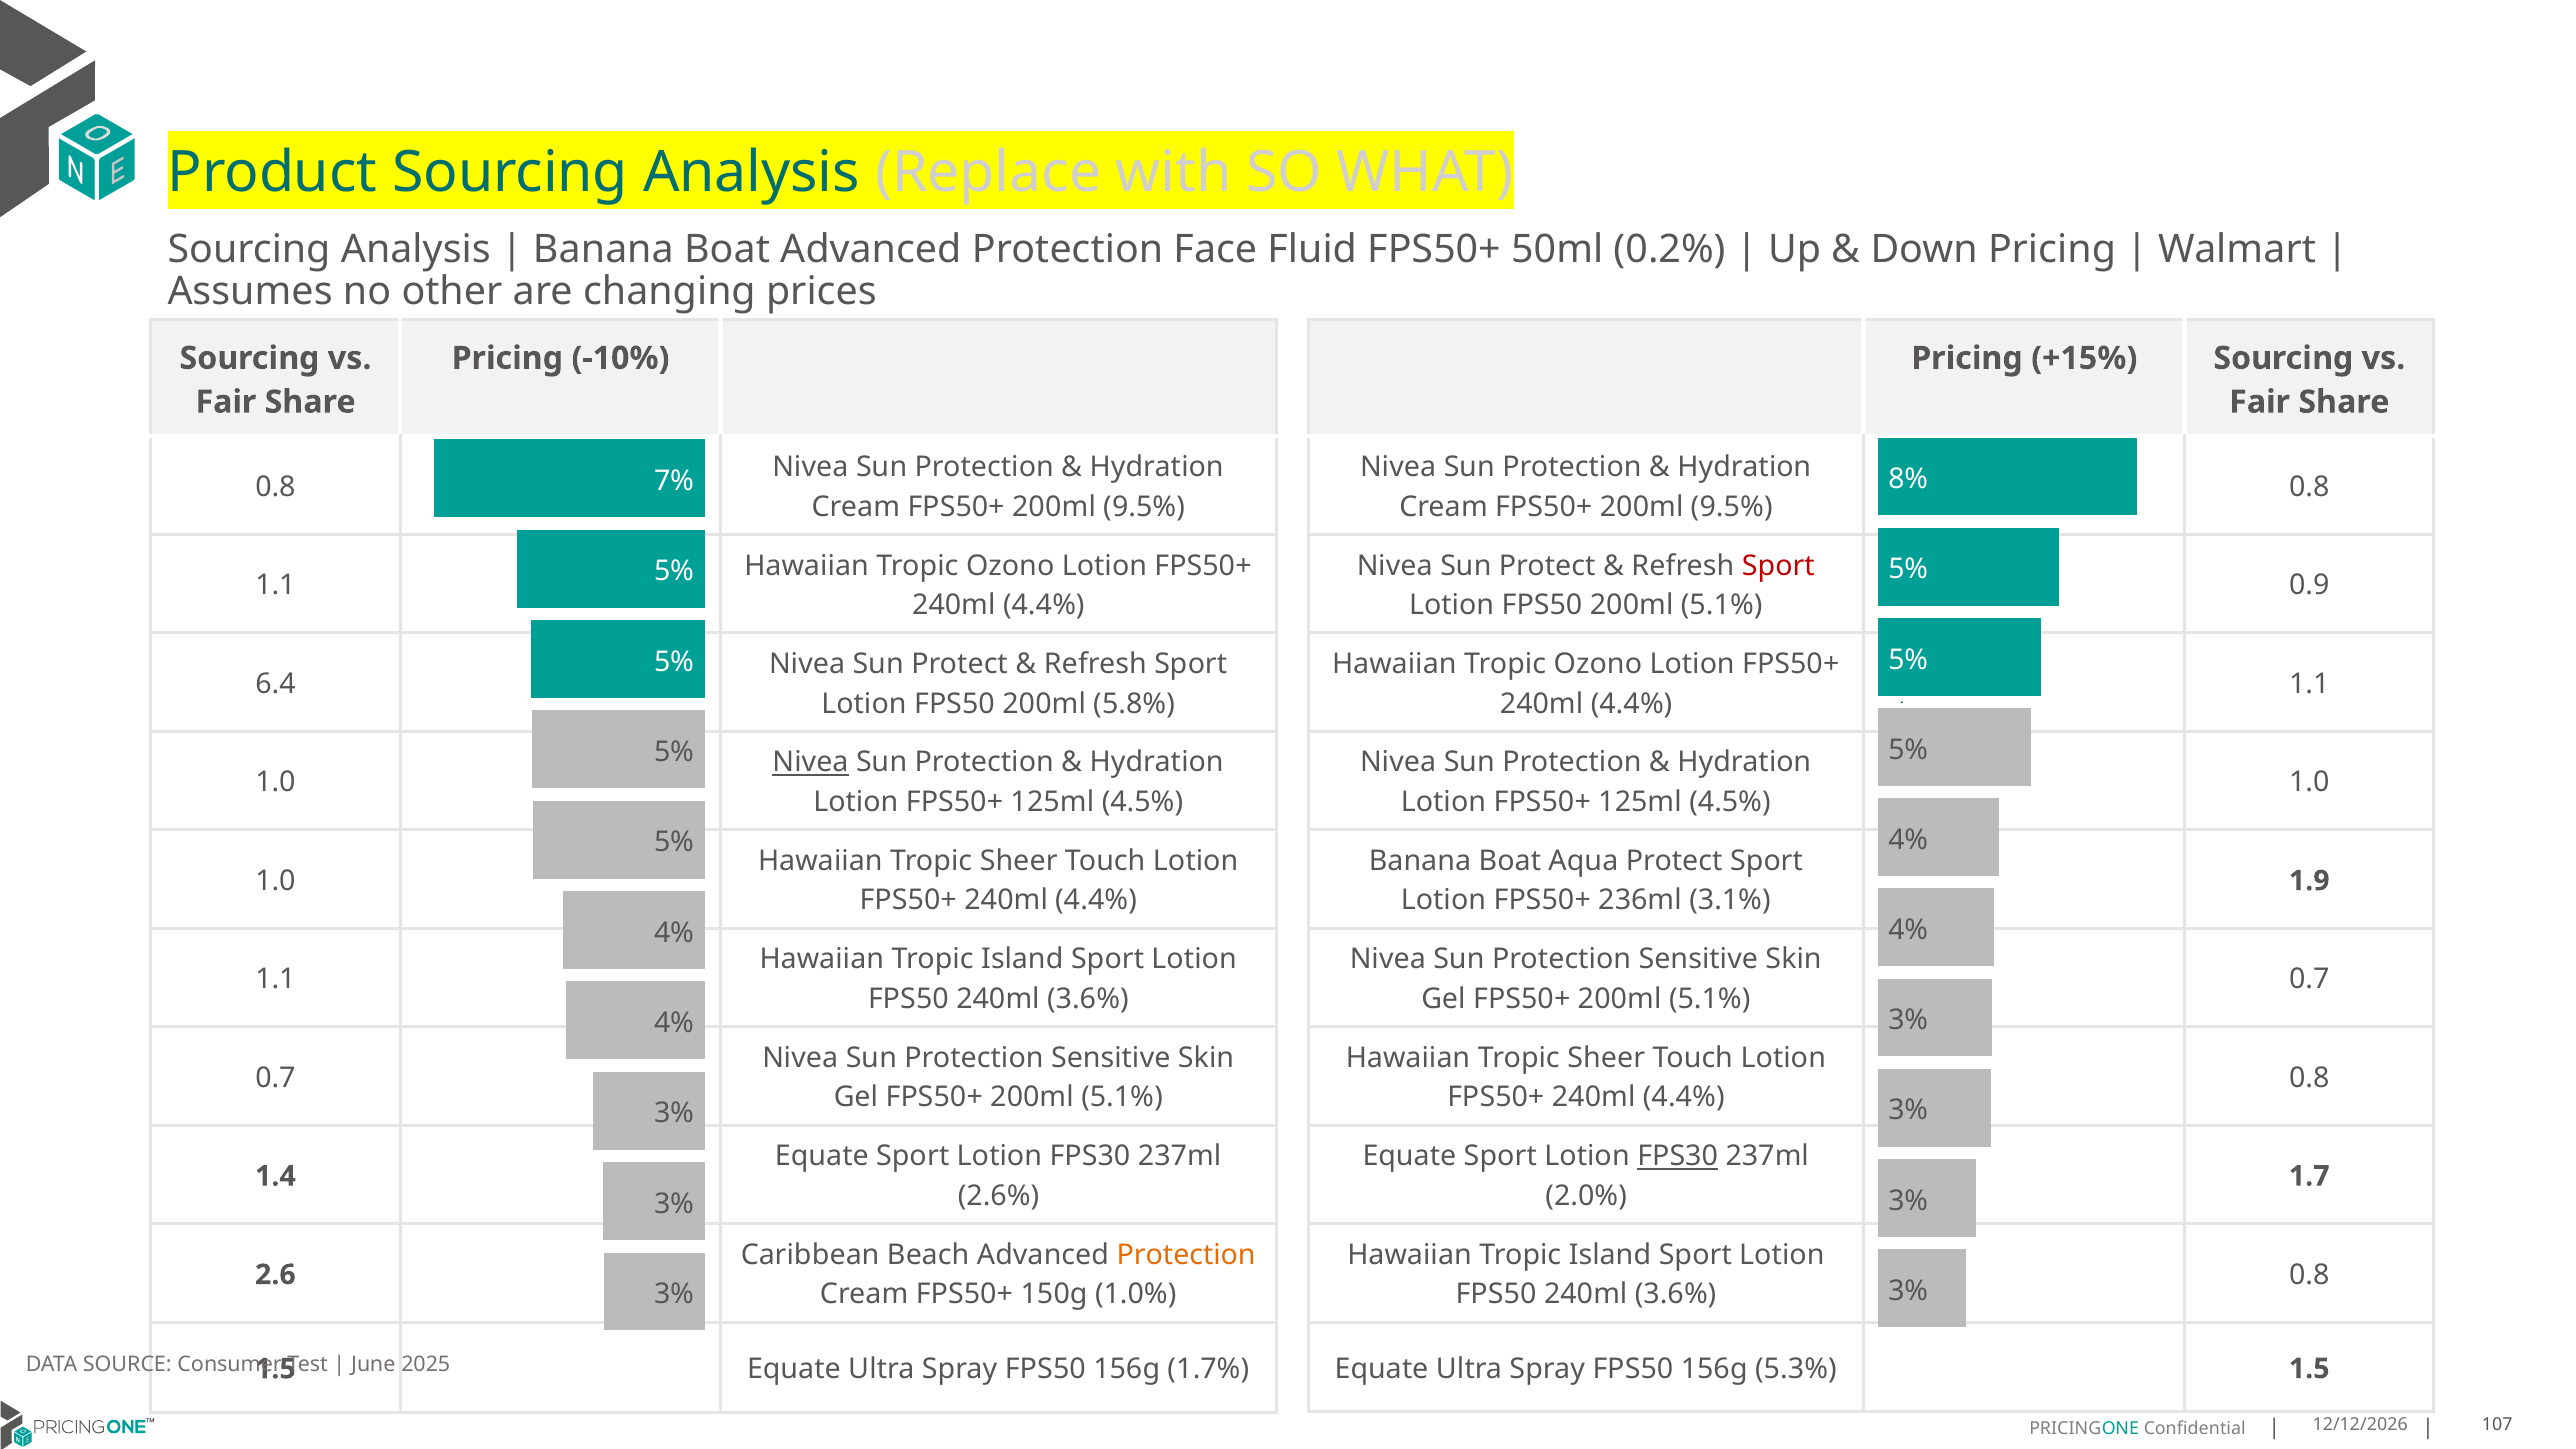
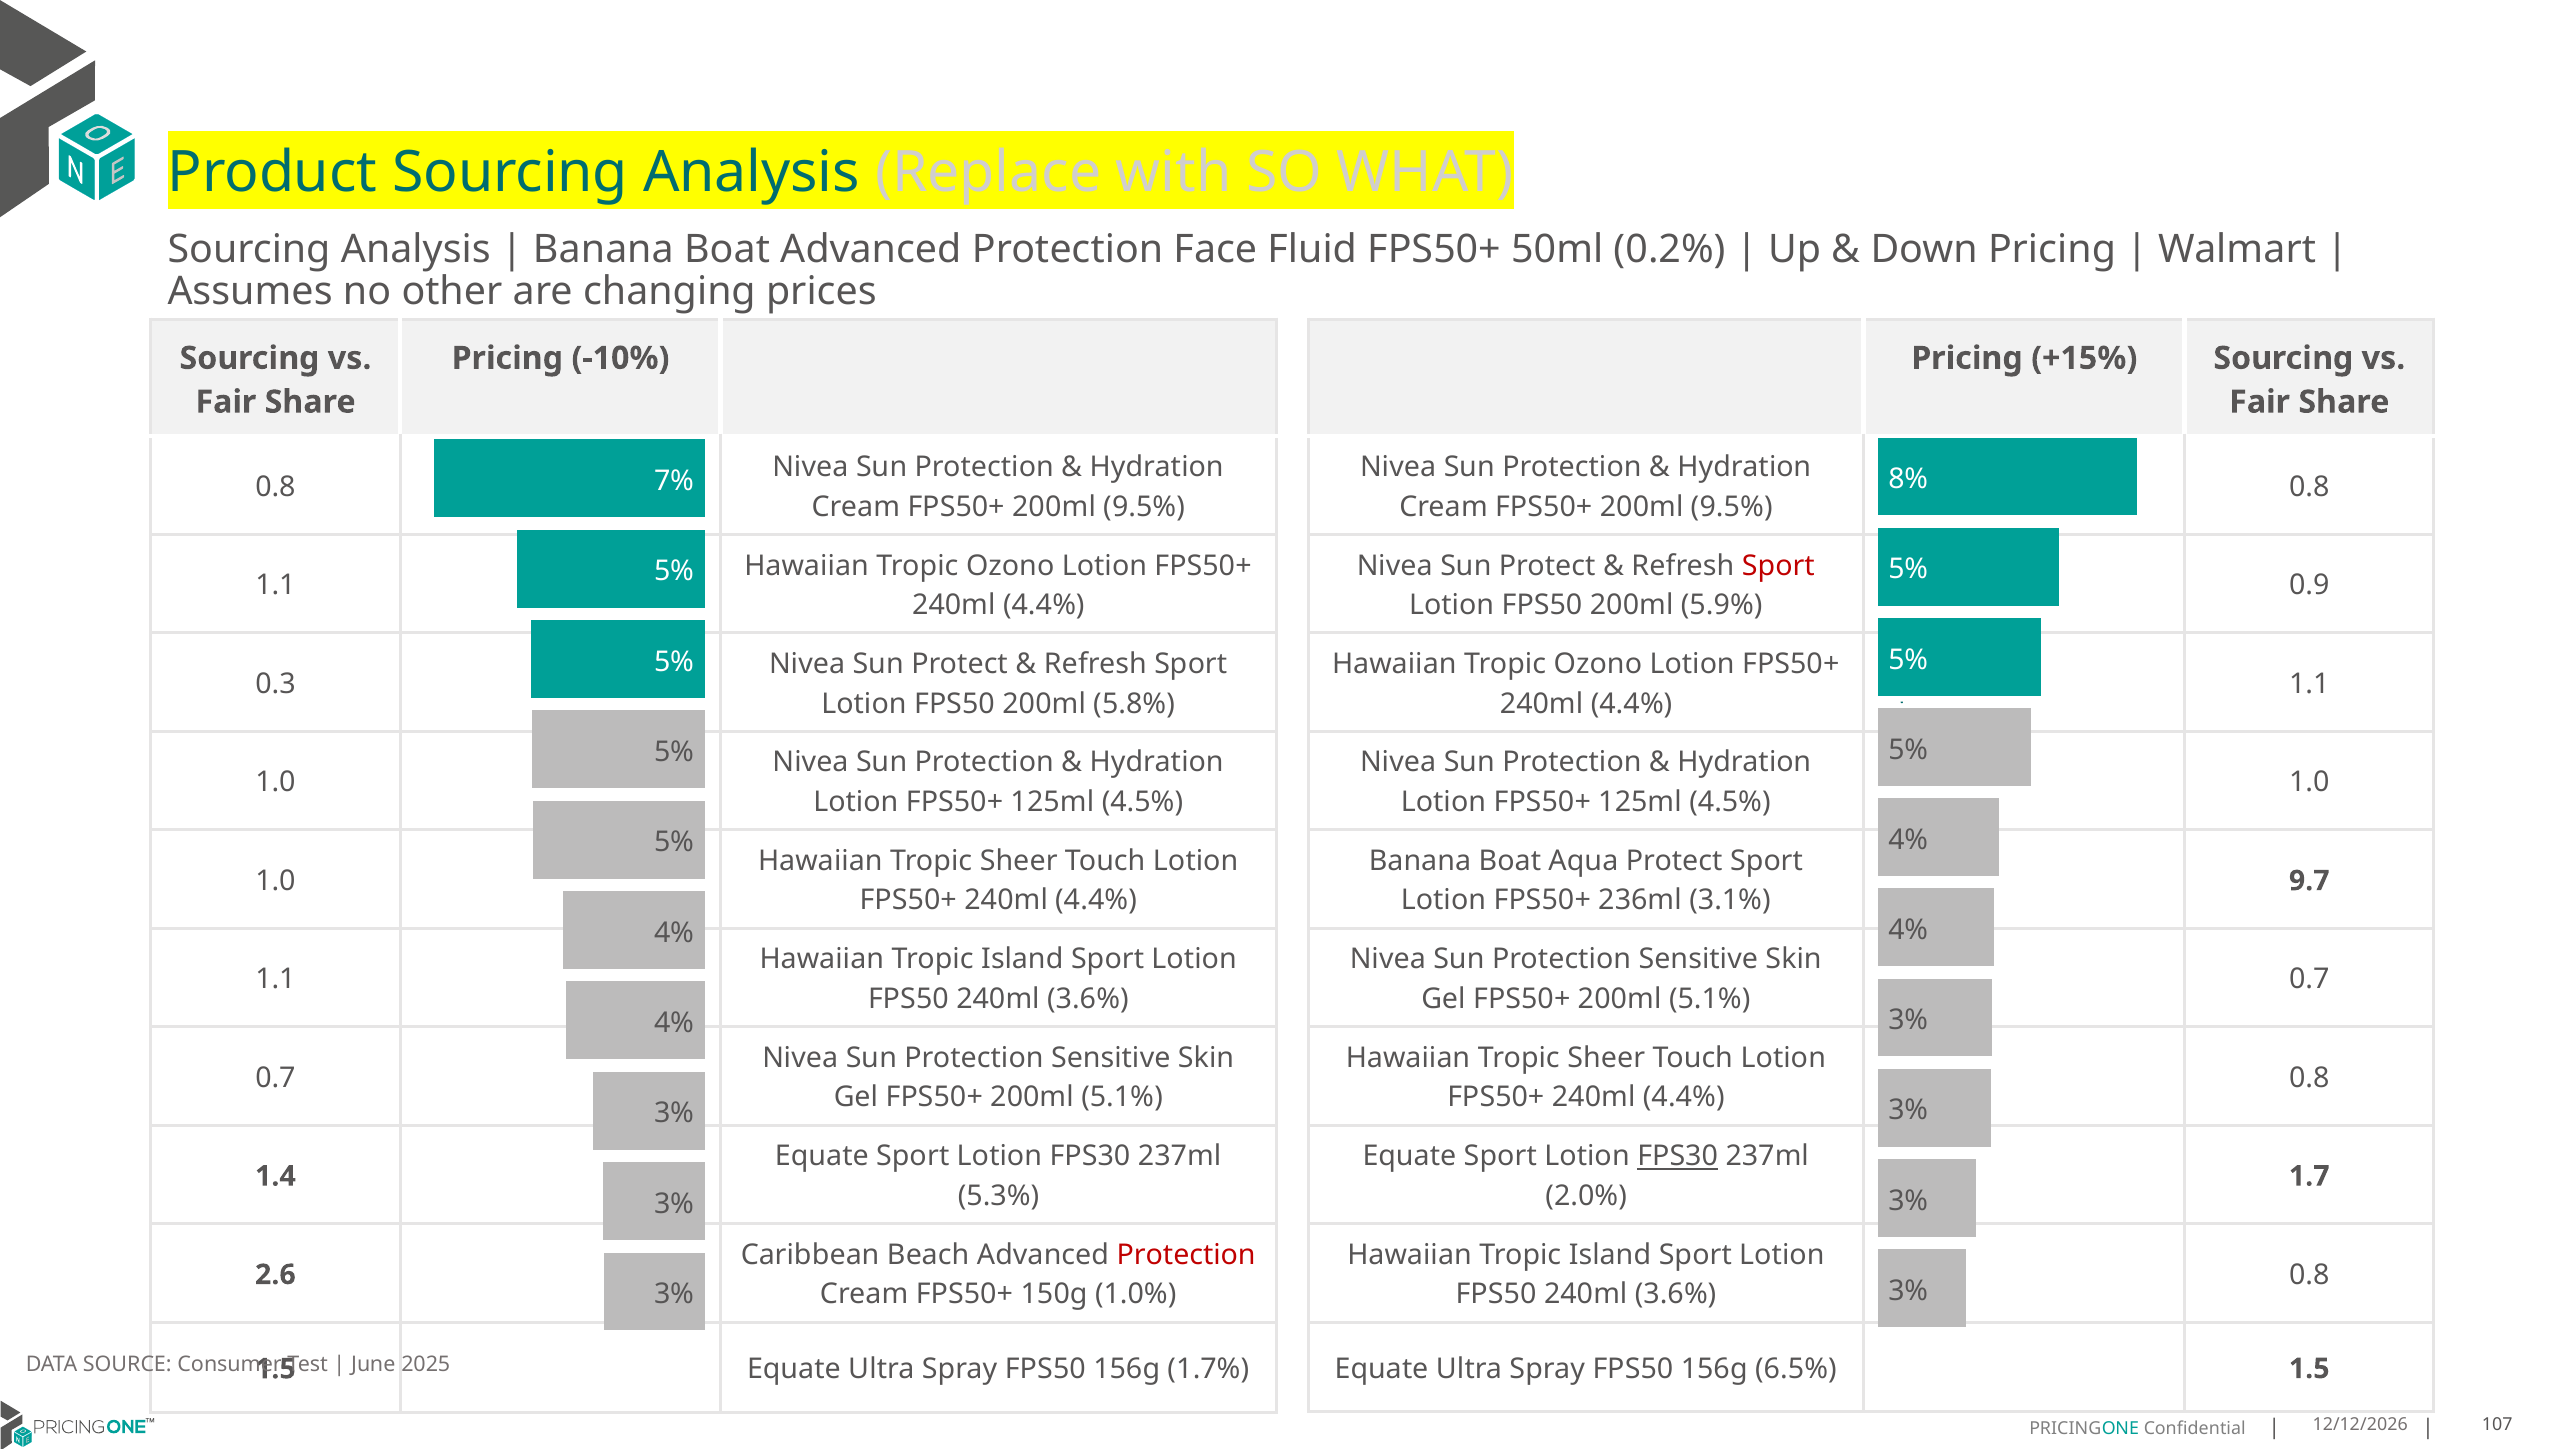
FPS50 200ml 5.1%: 5.1% -> 5.9% (1722, 605)
6.4: 6.4 -> 0.3 (275, 684)
Nivea underline: present -> none (810, 763)
1.9: 1.9 -> 9.7 (2309, 881)
2.6%: 2.6% -> 5.3% (998, 1196)
Protection colour: orange -> red (1186, 1255)
5.3%: 5.3% -> 6.5% (1796, 1369)
